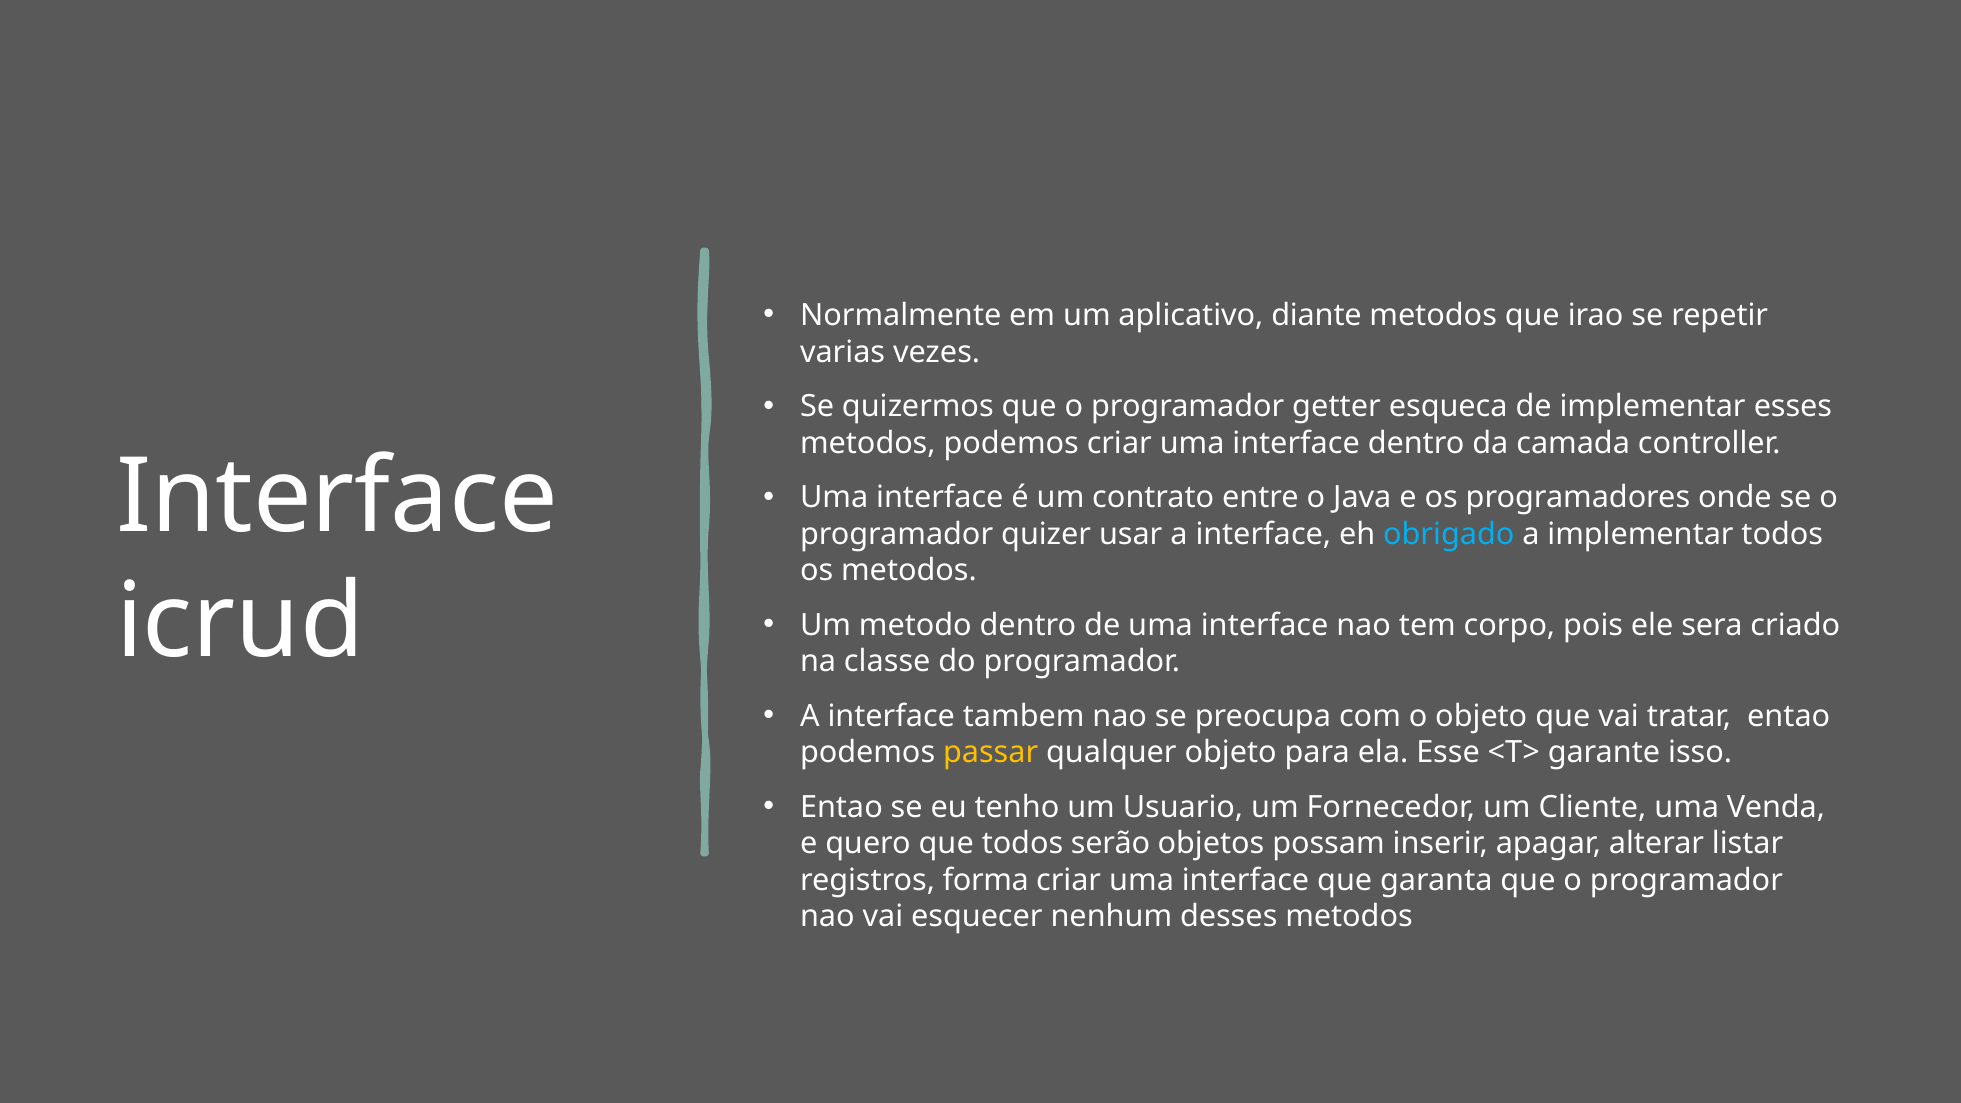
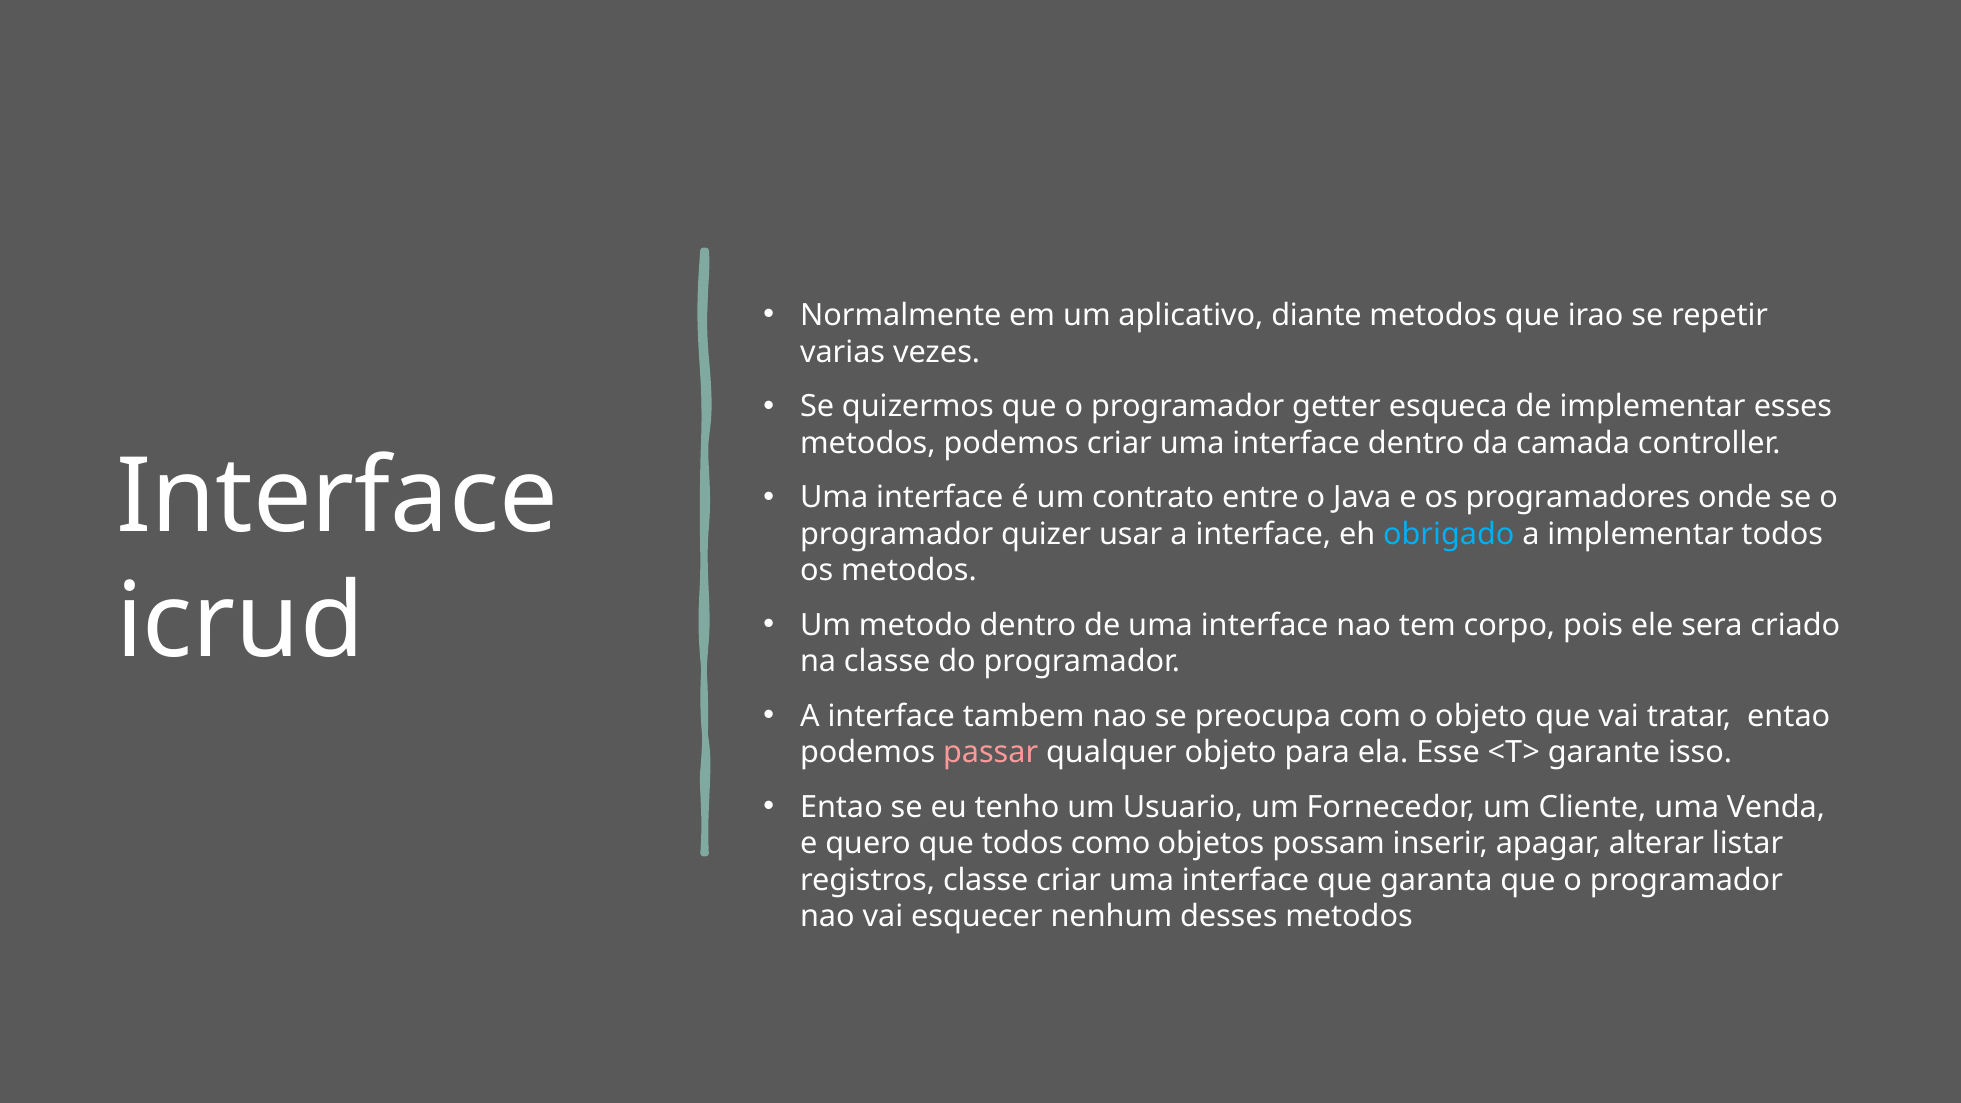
passar colour: yellow -> pink (991, 753)
serão: serão -> como (1111, 844)
registros forma: forma -> classe (986, 880)
